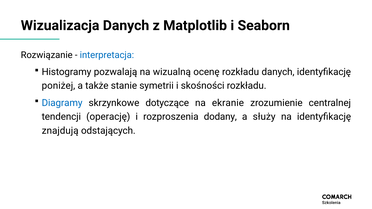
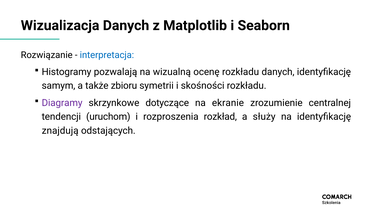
poniżej: poniżej -> samym (58, 86)
stanie: stanie -> zbioru (124, 86)
Diagramy colour: blue -> purple (62, 103)
operację: operację -> uruchom (108, 117)
dodany: dodany -> rozkład (220, 117)
